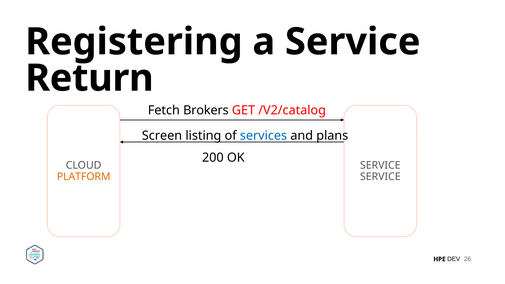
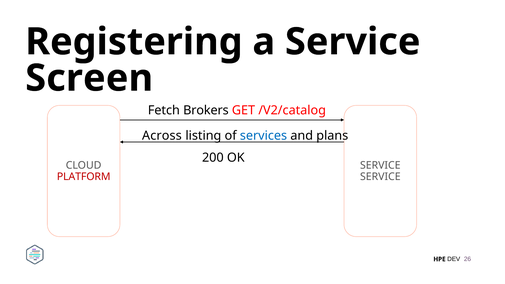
Return: Return -> Screen (89, 78)
Screen: Screen -> Across (162, 136)
PLATFORM colour: orange -> red (84, 177)
